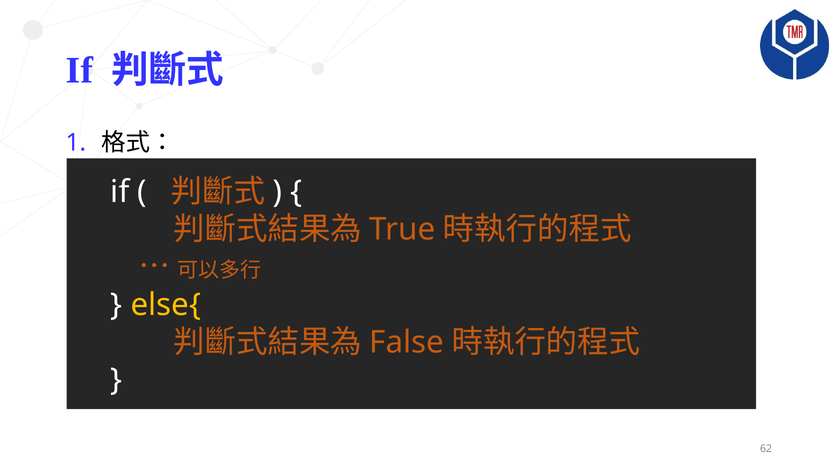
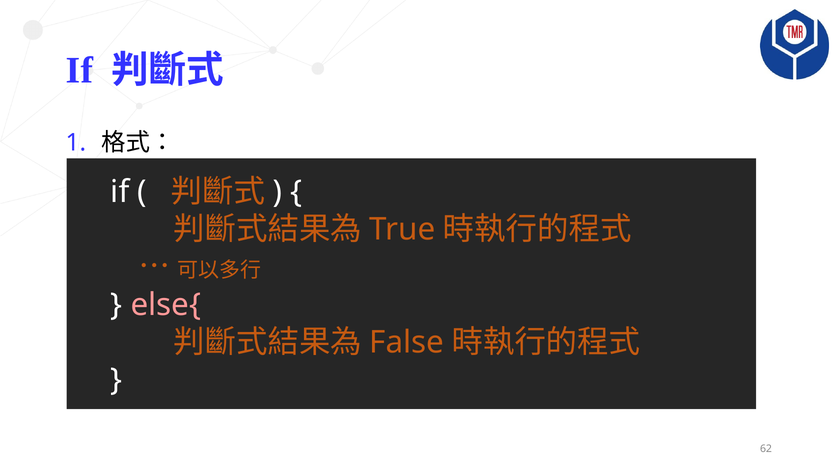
else{ colour: yellow -> pink (166, 305)
